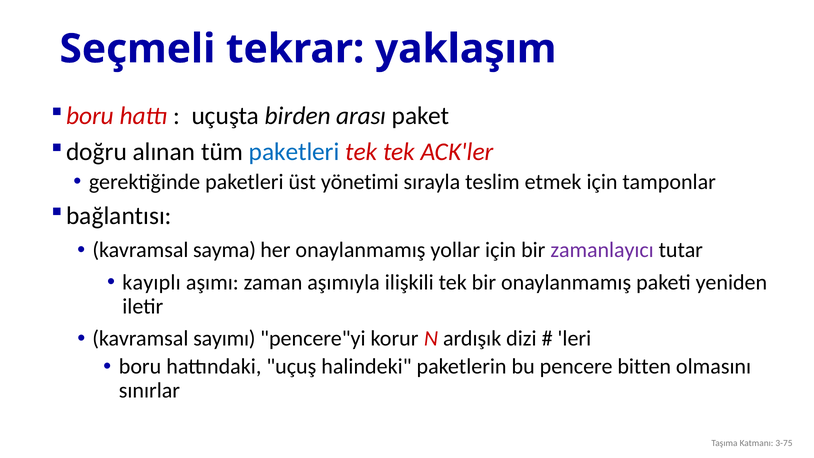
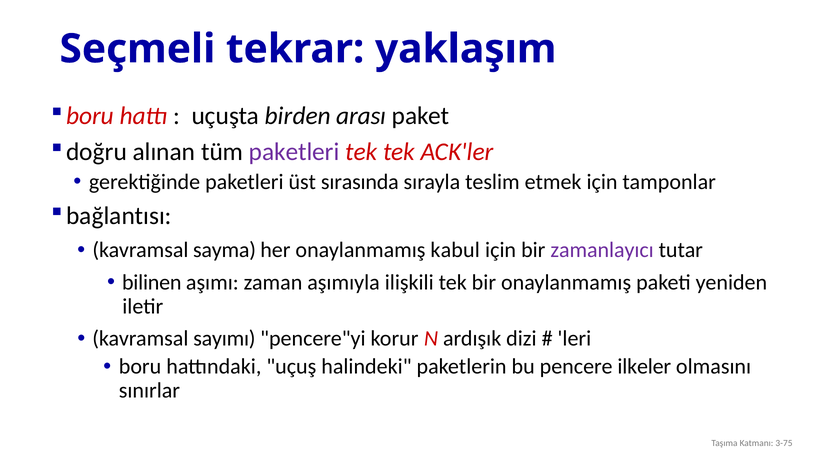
paketleri colour: blue -> purple (294, 152)
yönetimi: yönetimi -> sırasında (360, 182)
yollar: yollar -> kabul (455, 250)
kayıplı: kayıplı -> bilinen (152, 282)
bitten: bitten -> ilkeler (644, 366)
